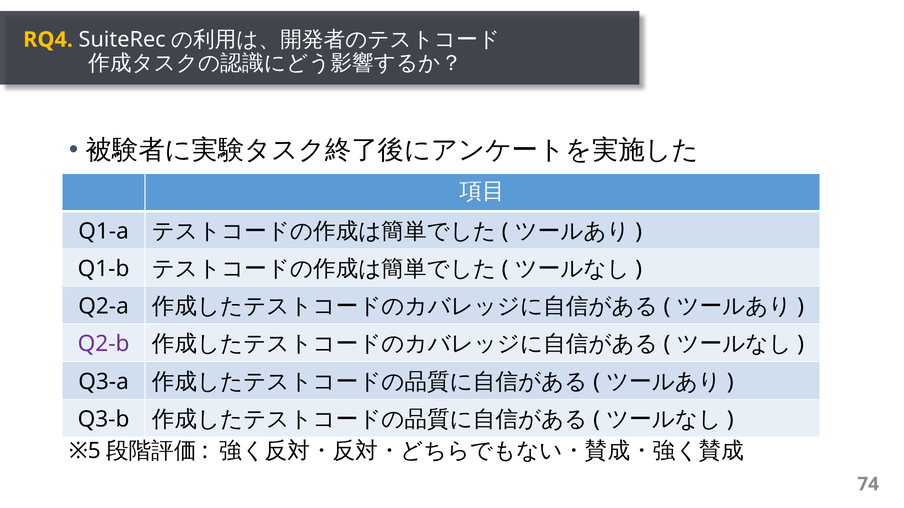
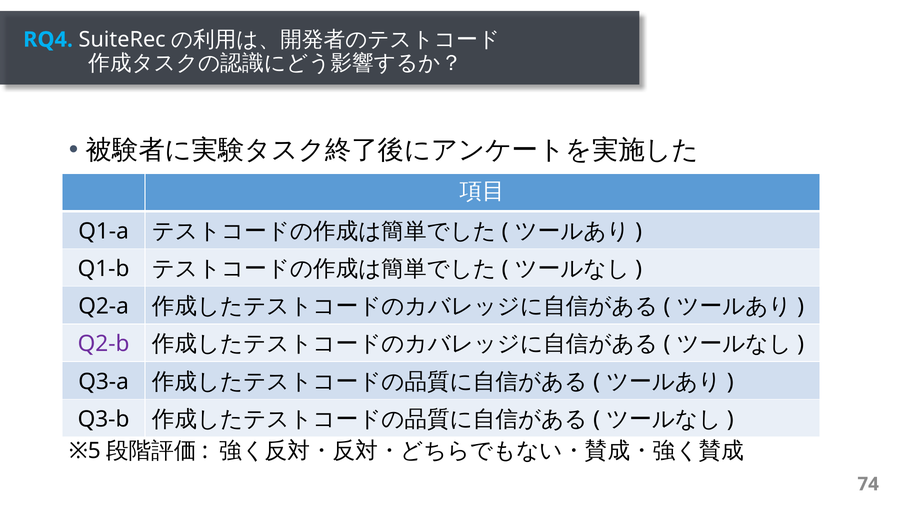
RQ4 colour: yellow -> light blue (48, 40)
